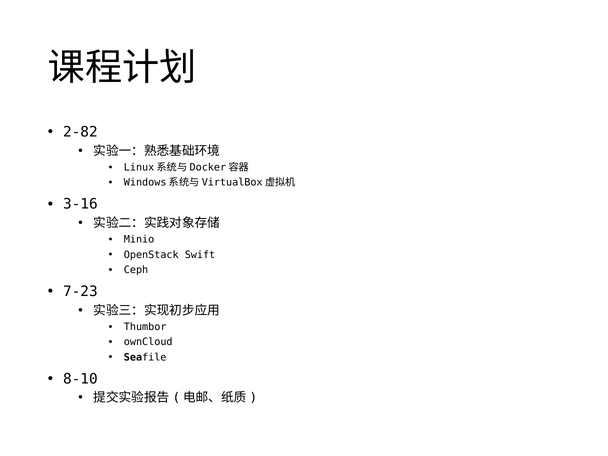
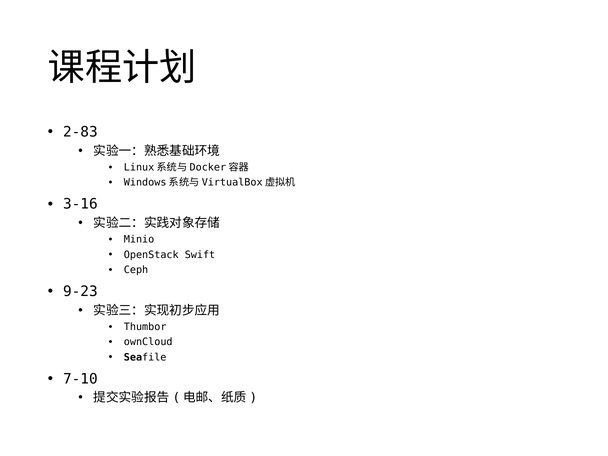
2-82: 2-82 -> 2-83 (80, 132)
7-23: 7-23 -> 9-23 (80, 292)
8-10: 8-10 -> 7-10 (80, 379)
